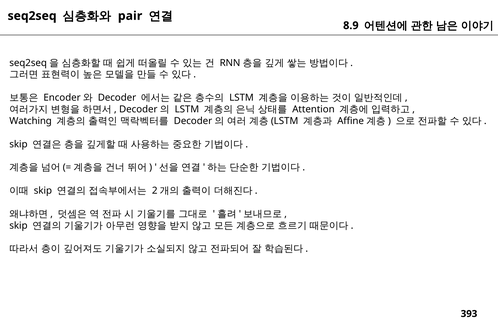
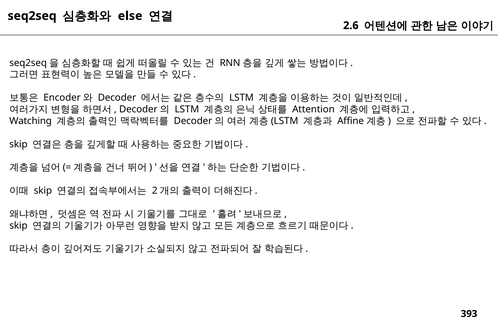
pair: pair -> else (130, 16)
8.9: 8.9 -> 2.6 (351, 26)
